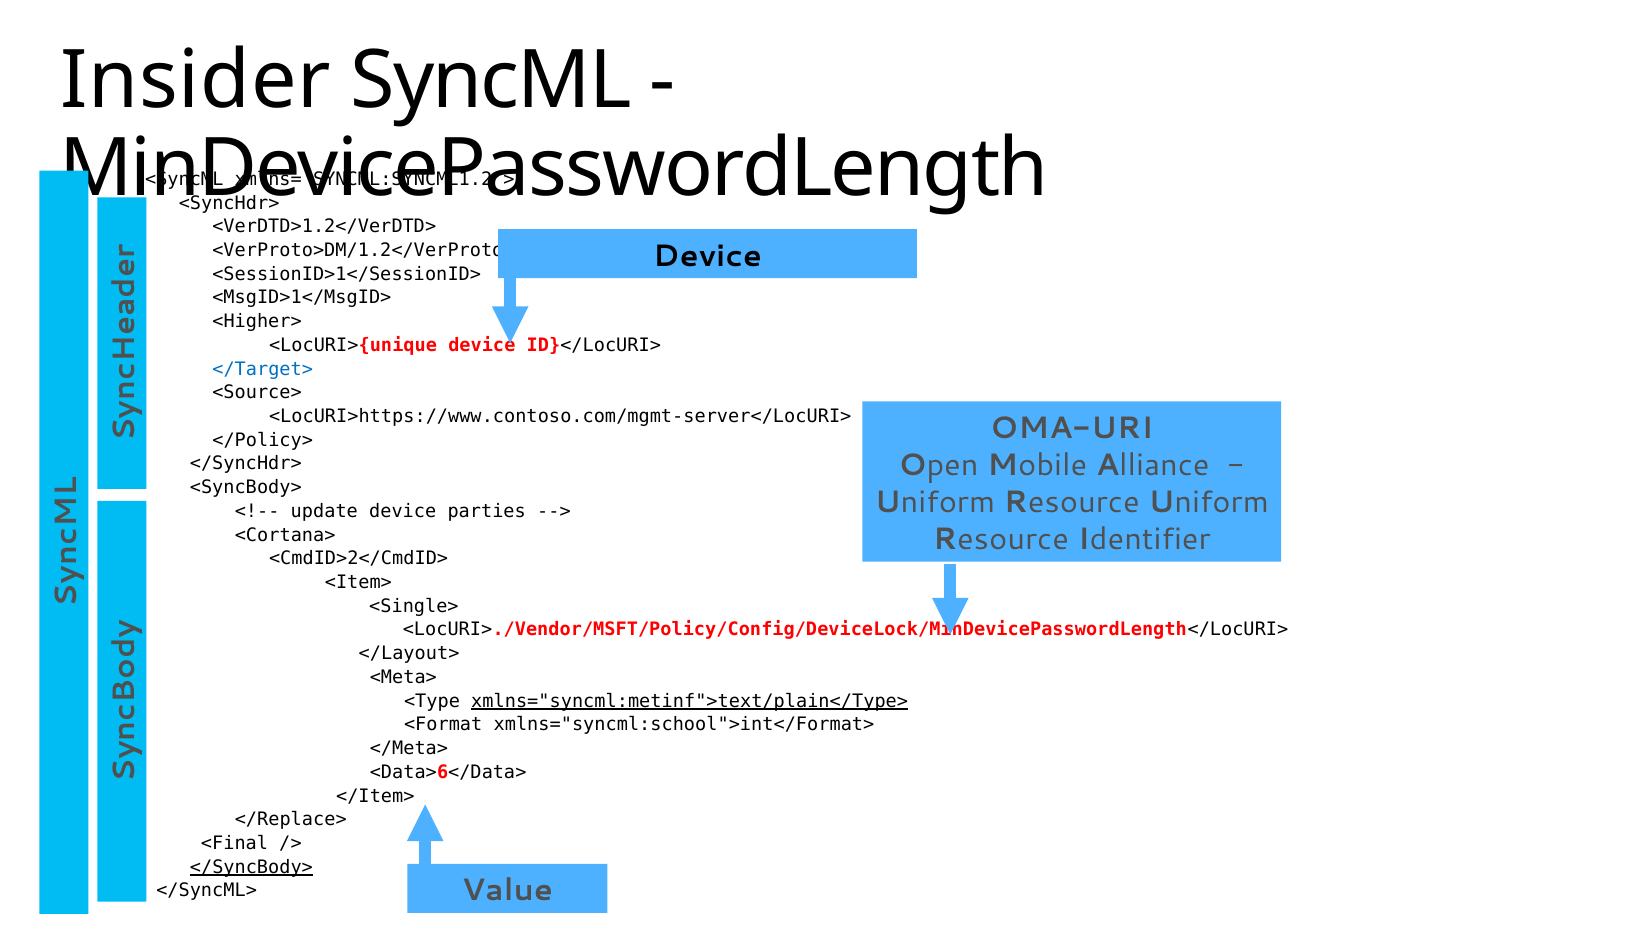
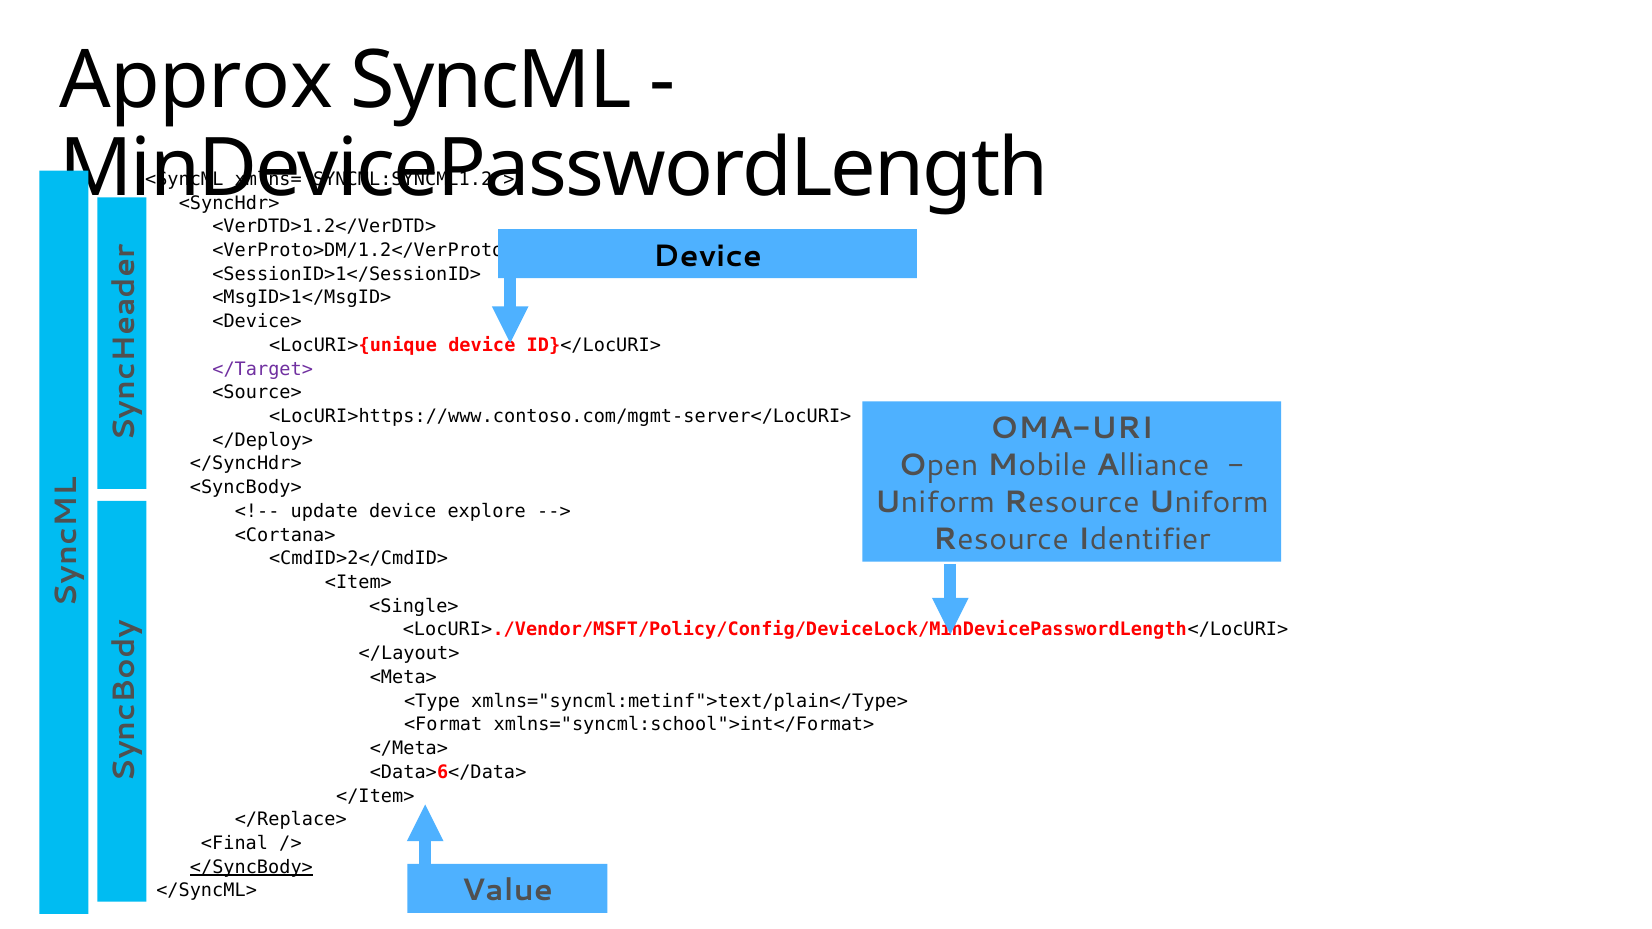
Insider: Insider -> Approx (196, 81)
<Higher>: <Higher> -> <Device> (257, 322)
</Target> colour: blue -> purple (263, 369)
</Policy>: </Policy> -> </Deploy> (263, 440)
parties: parties -> explore (487, 511)
xmlns="syncml:metinf">text/plain</Type> underline: present -> none (690, 701)
